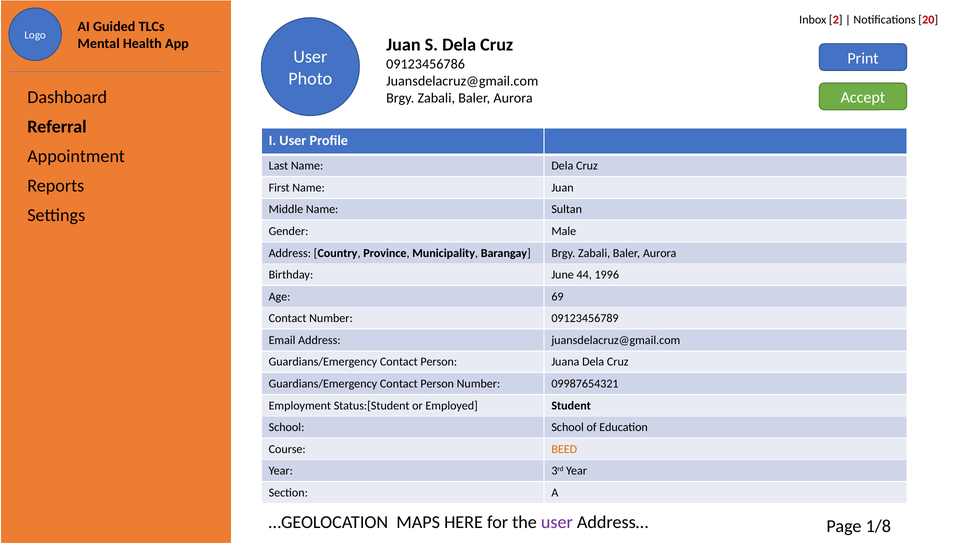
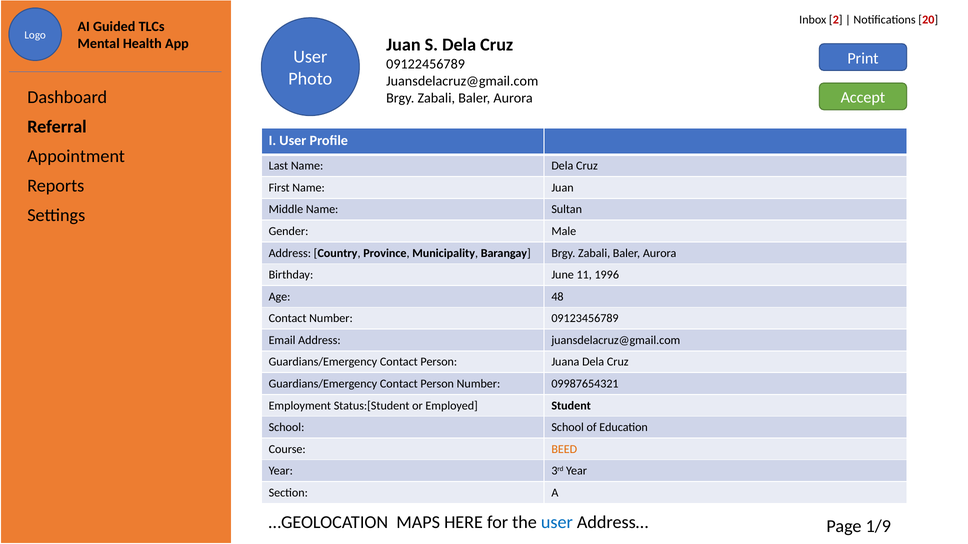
09123456786: 09123456786 -> 09122456789 (426, 64)
44: 44 -> 11 (584, 275)
69: 69 -> 48 (557, 297)
user colour: purple -> blue (557, 523)
1/8: 1/8 -> 1/9 (878, 527)
